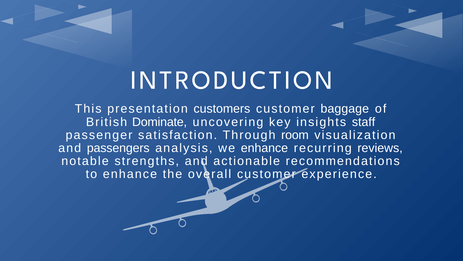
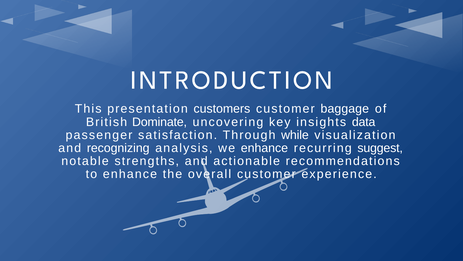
staff: staff -> data (364, 122)
room: room -> while (295, 135)
passengers: passengers -> recognizing (118, 148)
reviews: reviews -> suggest (380, 148)
